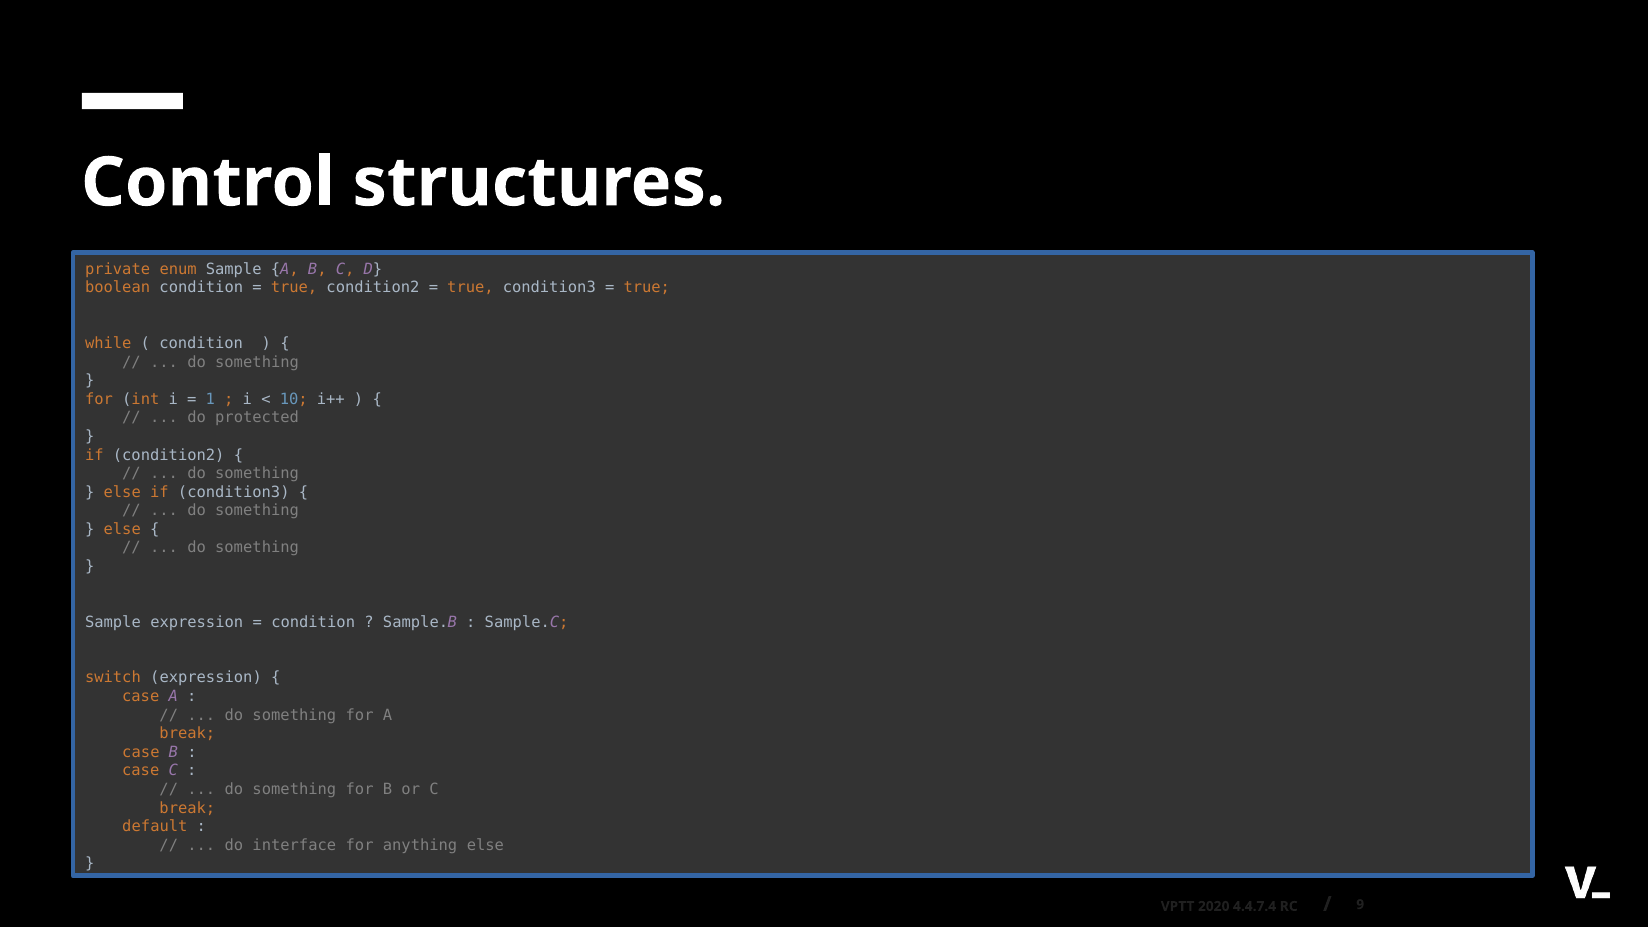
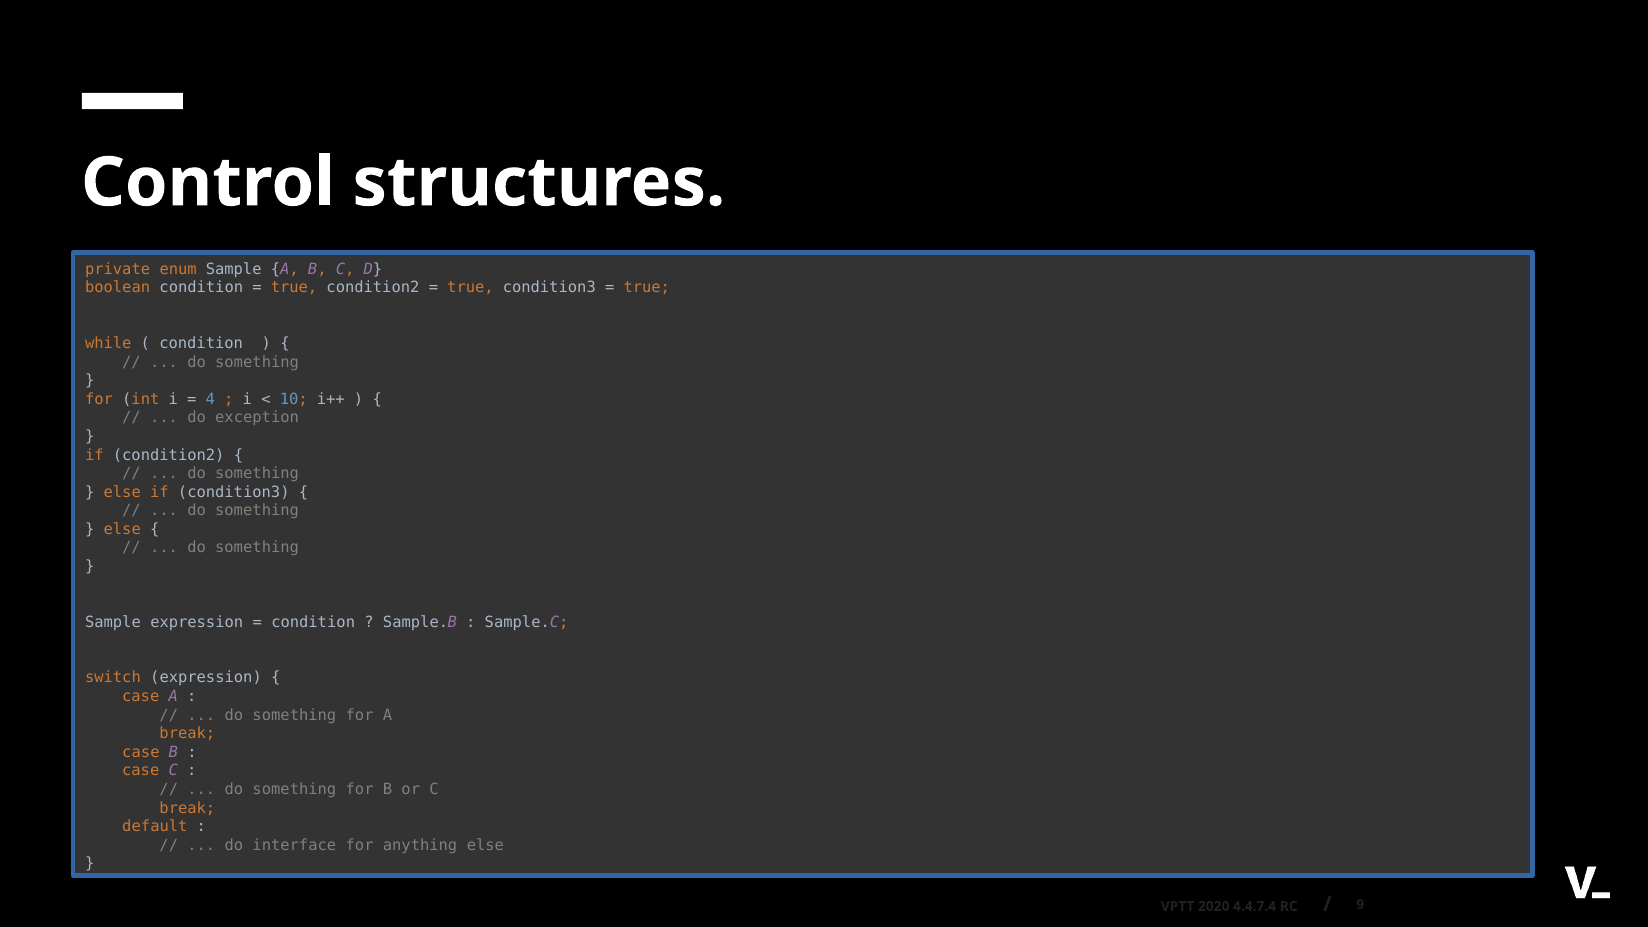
1: 1 -> 4 (210, 399)
protected: protected -> exception (257, 418)
